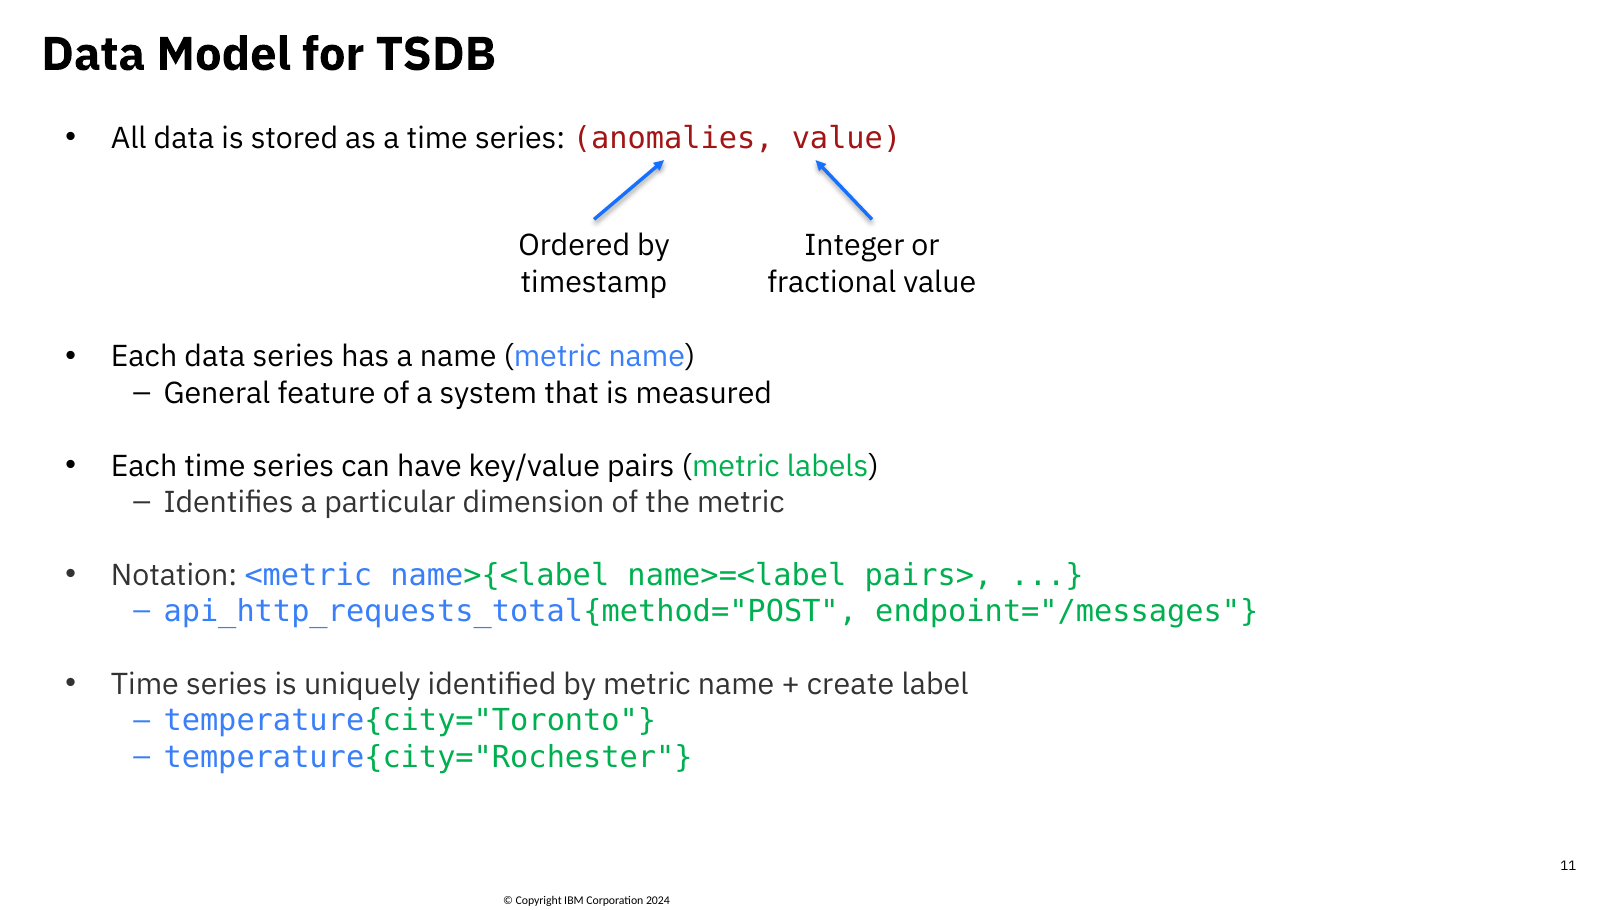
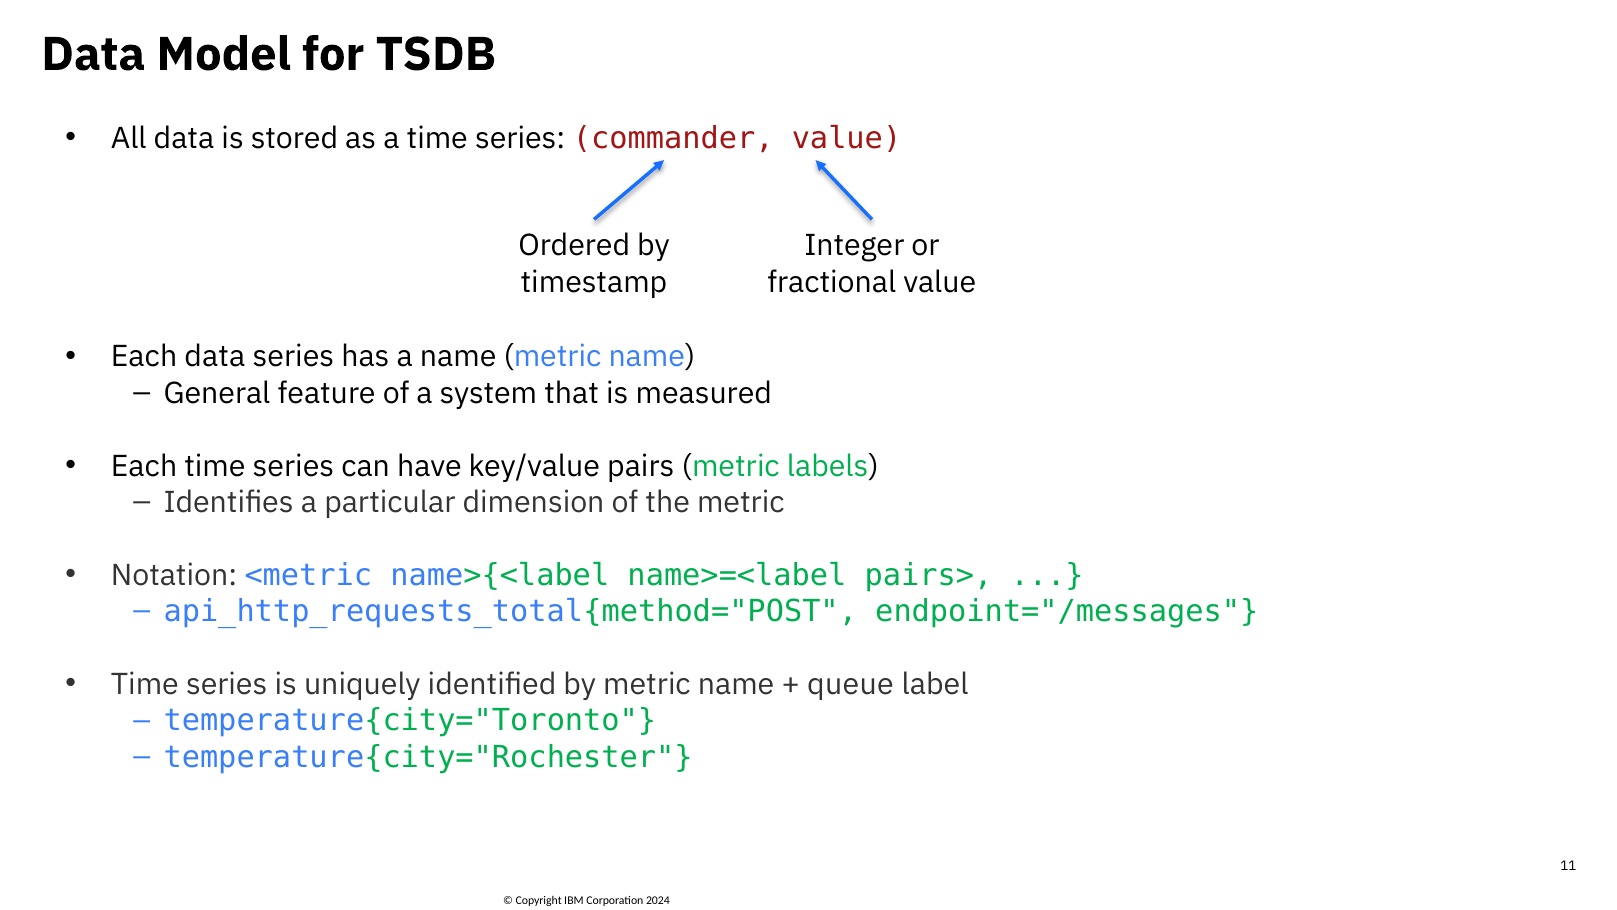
anomalies: anomalies -> commander (673, 138)
create: create -> queue (851, 684)
